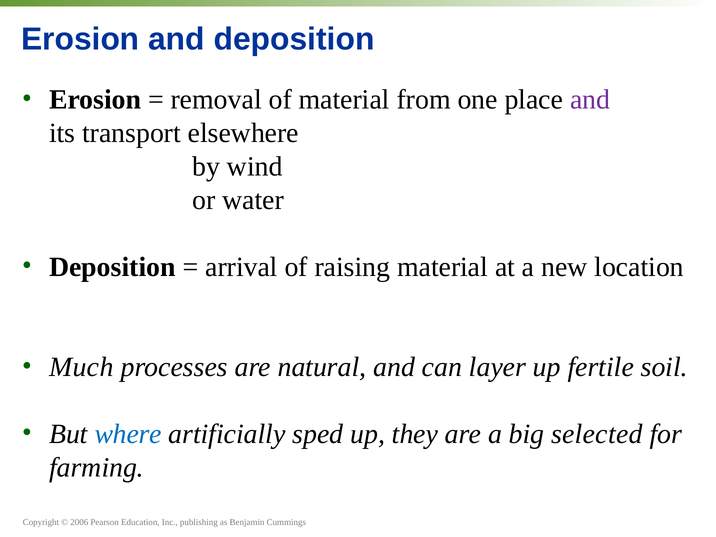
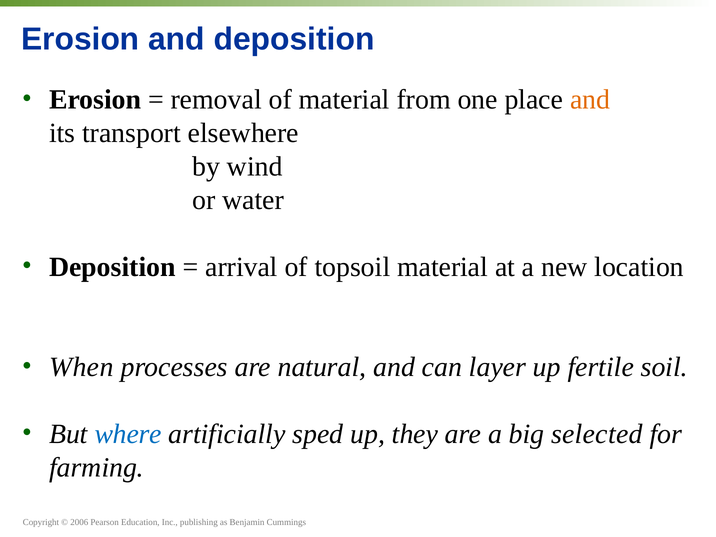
and colour: purple -> orange (590, 100)
raising: raising -> topsoil (352, 267)
Much: Much -> When (81, 367)
